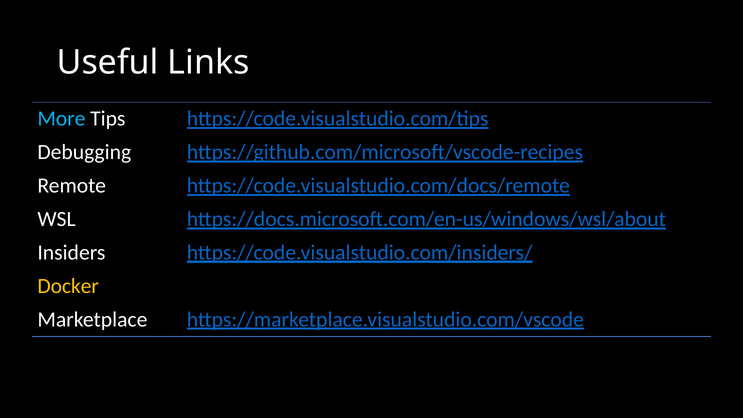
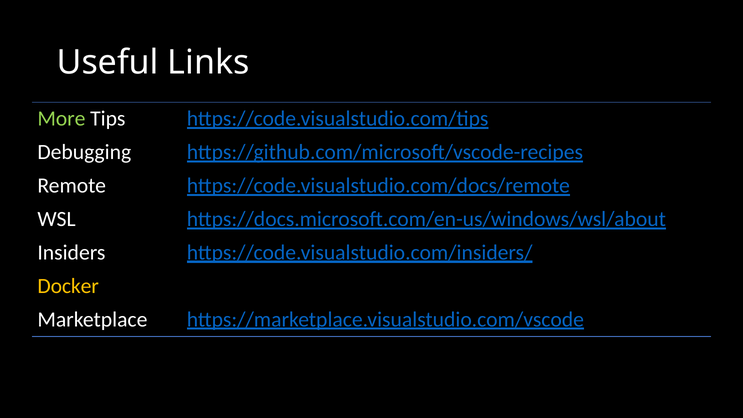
More colour: light blue -> light green (61, 119)
